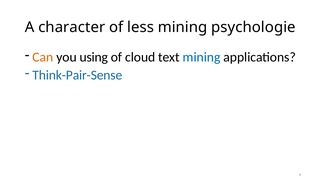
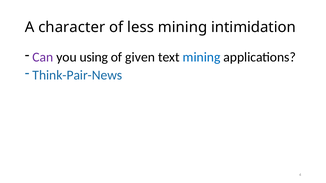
psychologie: psychologie -> intimidation (253, 27)
Can colour: orange -> purple (43, 57)
cloud: cloud -> given (140, 57)
Think-Pair-Sense: Think-Pair-Sense -> Think-Pair-News (77, 75)
